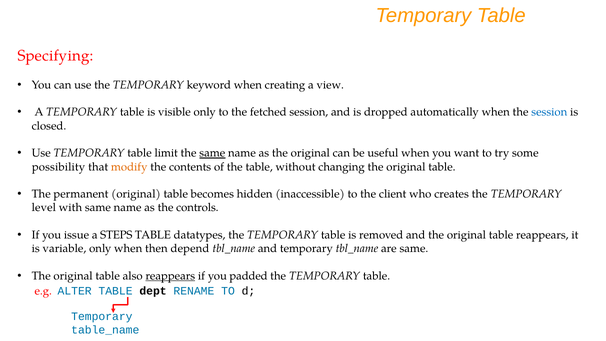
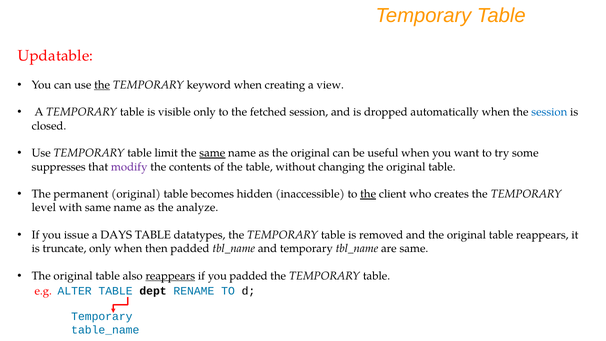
Specifying: Specifying -> Updatable (55, 56)
the underline: none -> present (102, 85)
possibility: possibility -> suppresses (59, 167)
modify colour: orange -> purple (129, 167)
the underline: none -> present (368, 194)
controls: controls -> analyze (197, 208)
STEPS: STEPS -> DAYS (116, 235)
variable: variable -> truncate (65, 249)
then depend: depend -> padded (190, 249)
